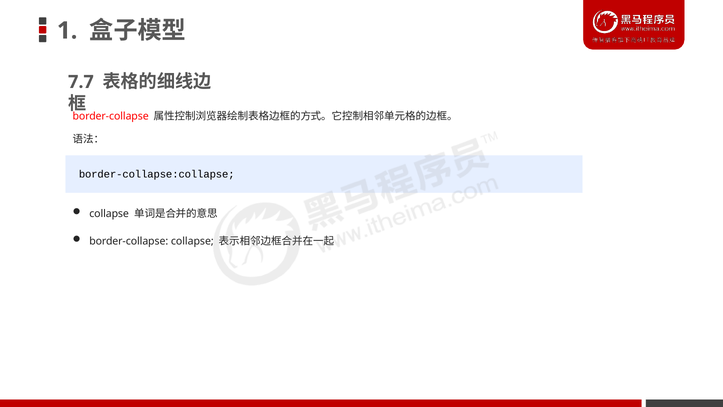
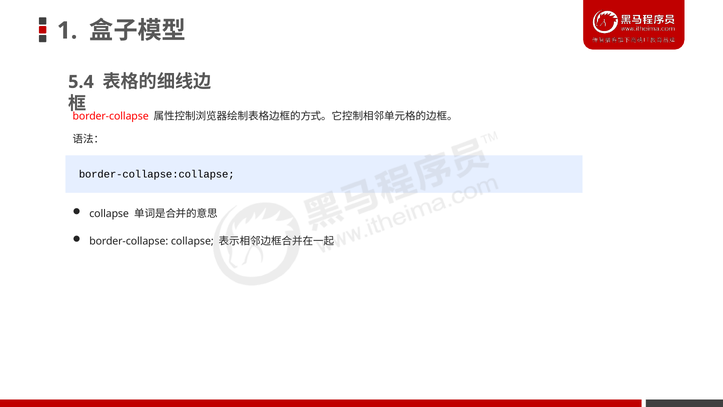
7.7: 7.7 -> 5.4 (81, 82)
